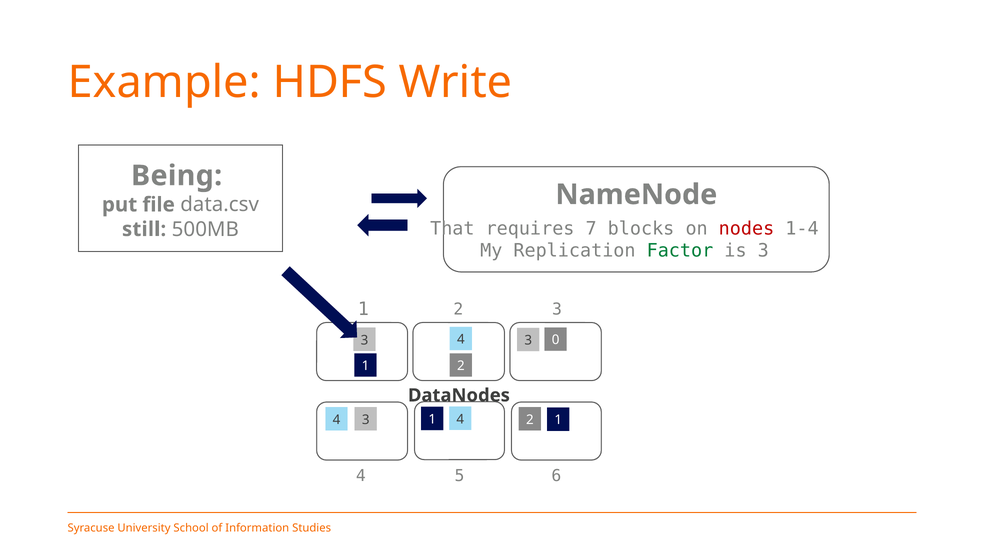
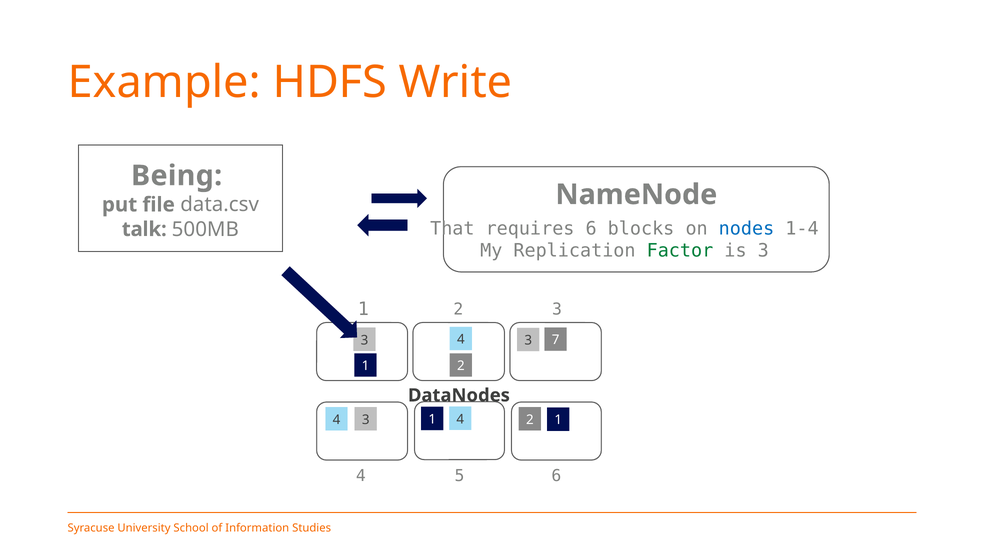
requires 7: 7 -> 6 (591, 229)
nodes colour: red -> blue (747, 229)
still: still -> talk (144, 229)
0: 0 -> 7 (556, 340)
